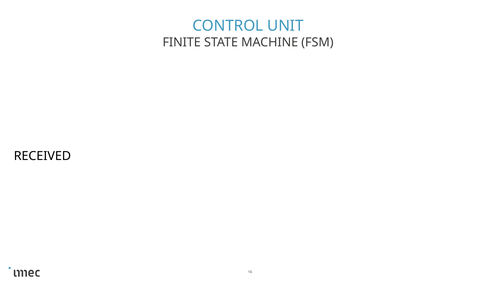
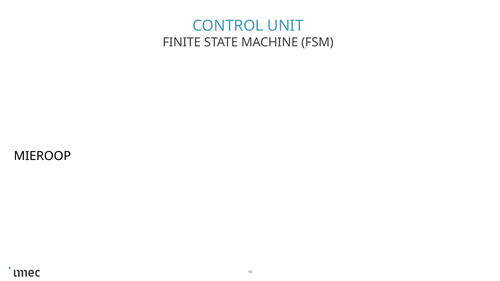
RECEIVED: RECEIVED -> MIEROOP (42, 156)
